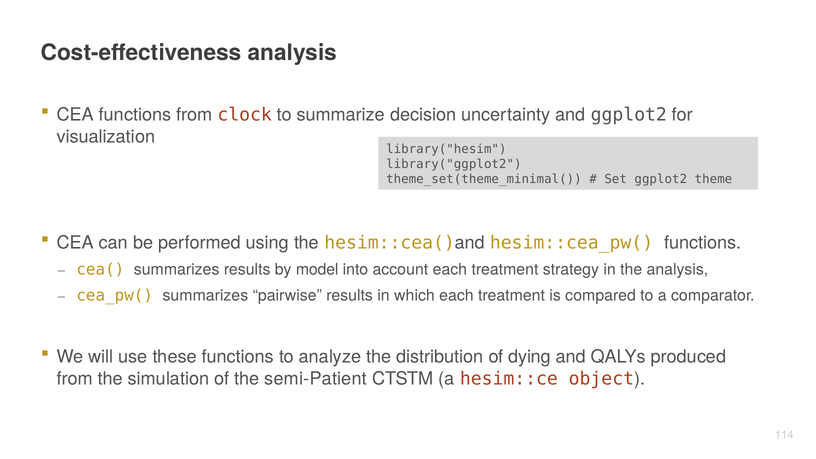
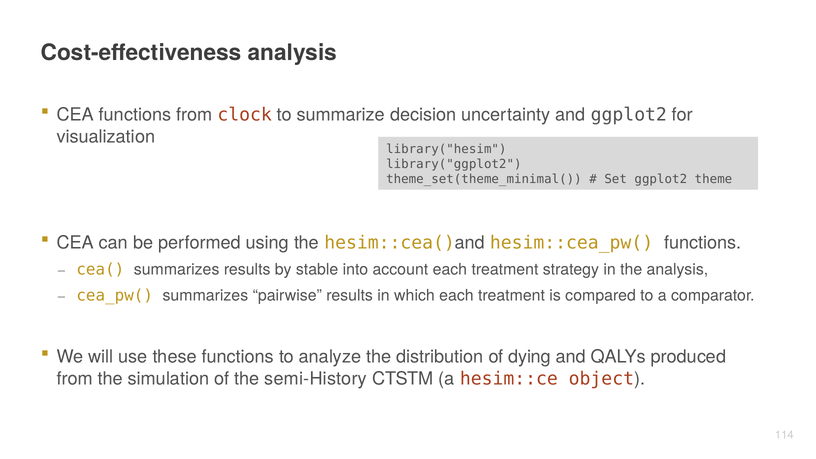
model: model -> stable (317, 270)
semi-Patient: semi-Patient -> semi-History (316, 379)
